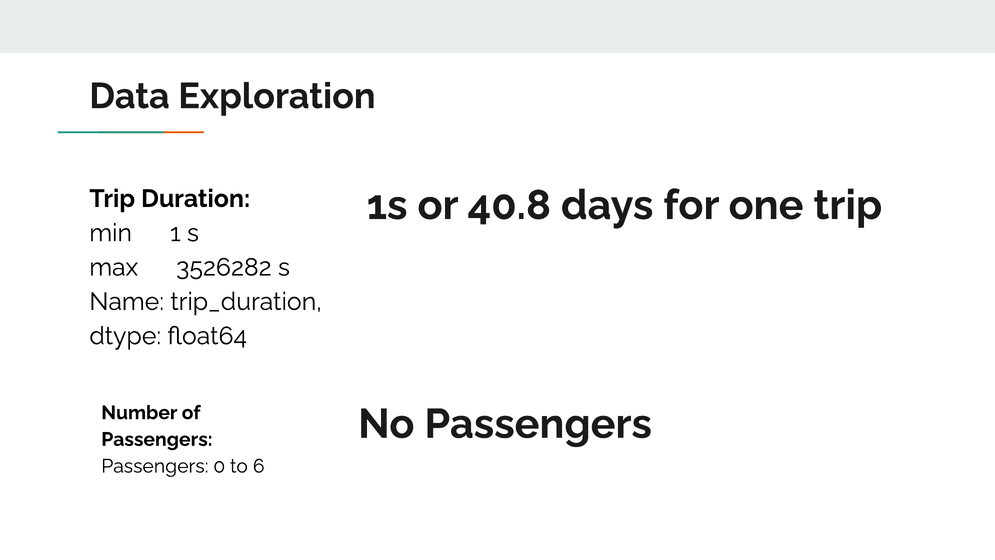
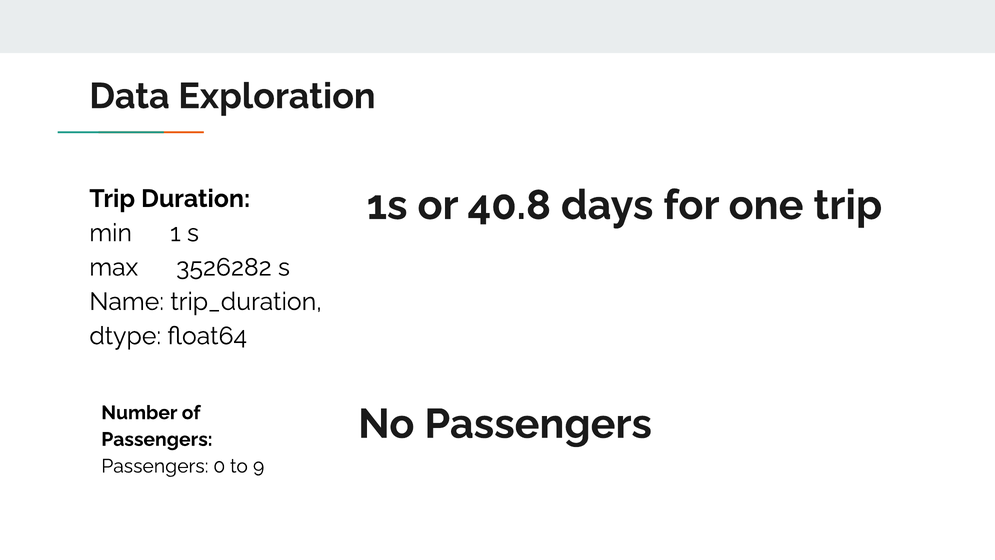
6: 6 -> 9 (259, 466)
